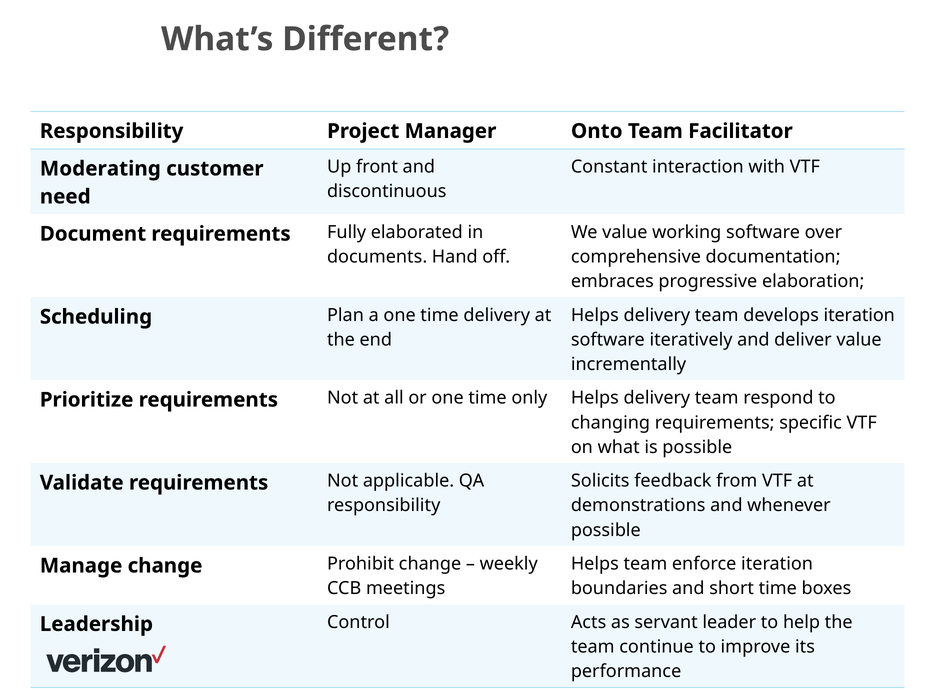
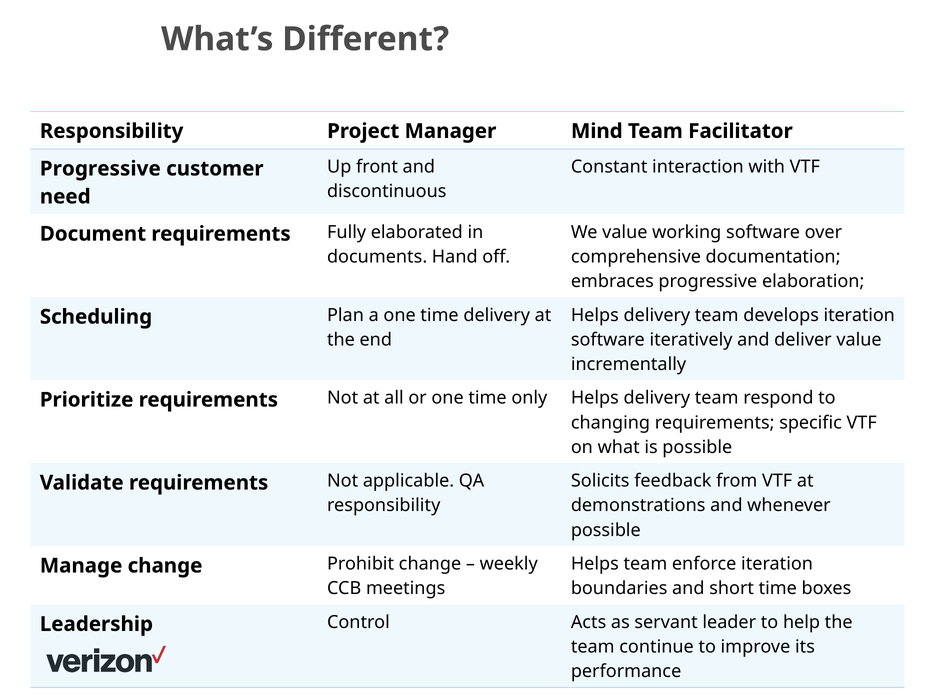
Onto: Onto -> Mind (597, 131)
Moderating: Moderating -> Progressive (100, 169)
